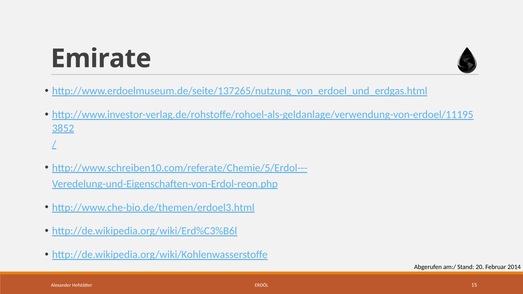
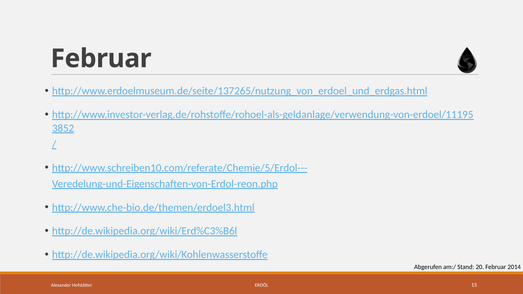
Emirate: Emirate -> Februar (101, 59)
